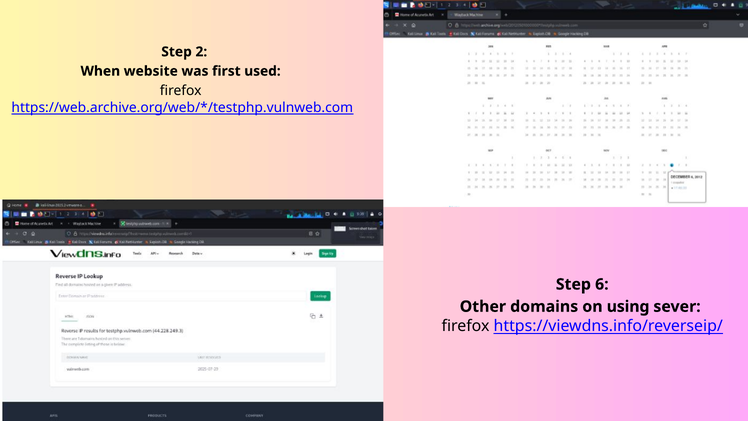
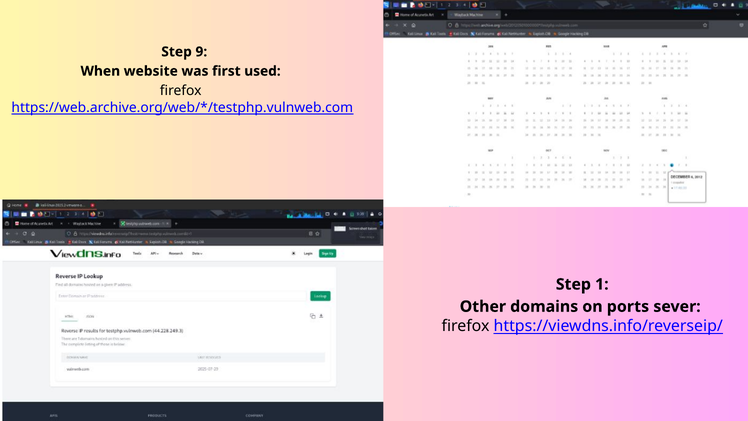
2: 2 -> 9 (201, 52)
6: 6 -> 1 (602, 284)
using: using -> ports (628, 306)
